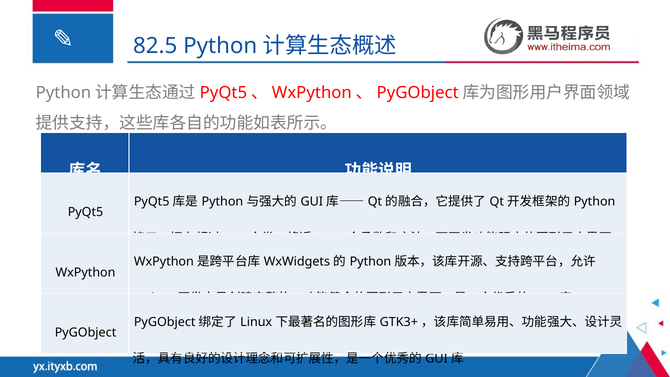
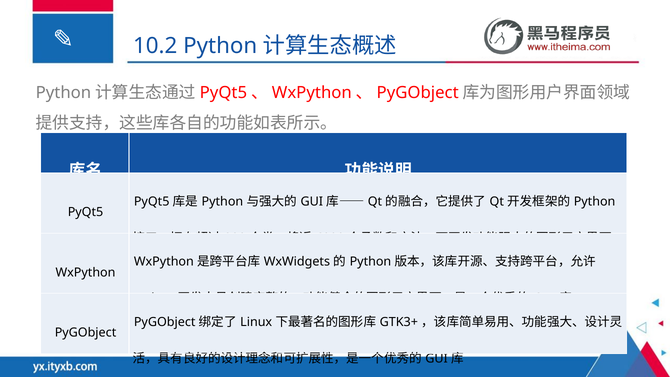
82.5: 82.5 -> 10.2 (155, 46)
